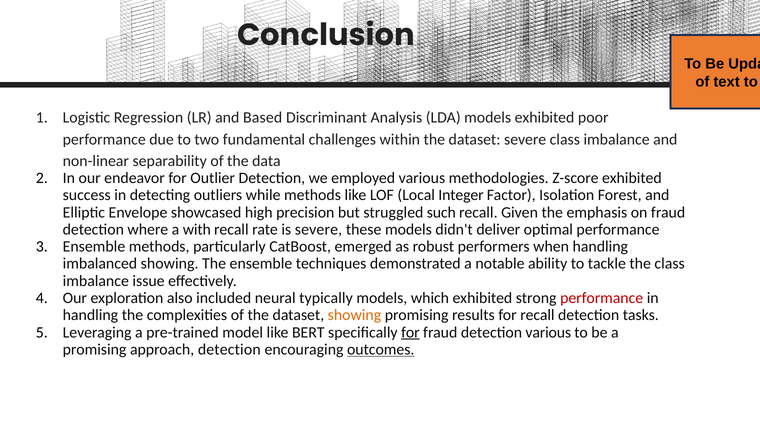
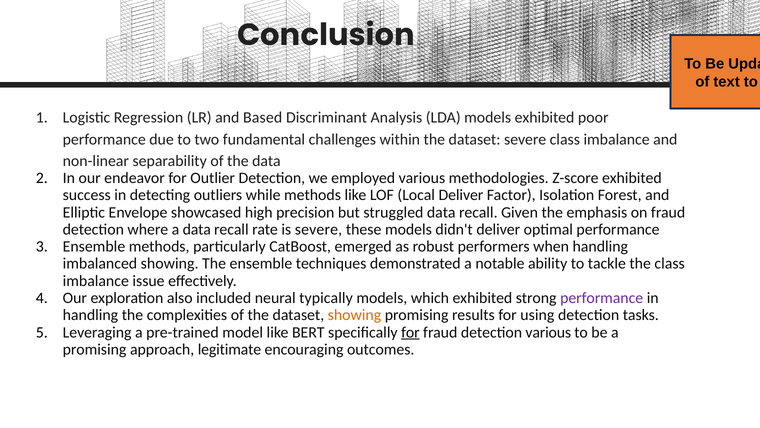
Local Integer: Integer -> Deliver (461, 195)
struggled such: such -> data (441, 212)
a with: with -> data (197, 229)
performance colour: red -> purple (602, 298)
for recall: recall -> using (537, 315)
approach detection: detection -> legitimate (229, 349)
outcomes underline: present -> none (381, 349)
